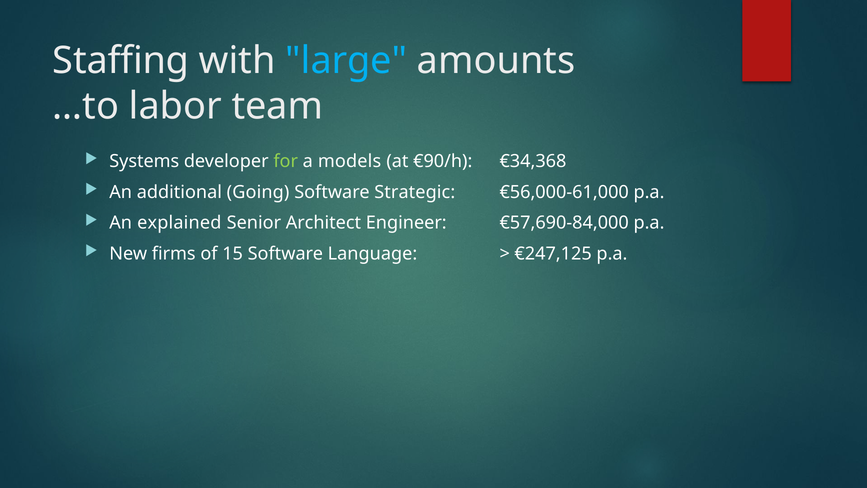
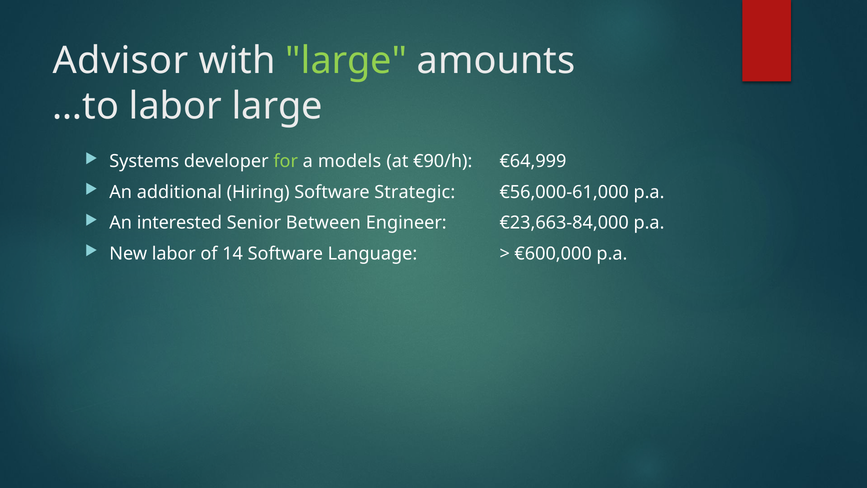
Staffing: Staffing -> Advisor (121, 61)
large colour: light blue -> light green (346, 61)
labor team: team -> large (277, 106)
€34,368: €34,368 -> €64,999 (533, 161)
Going: Going -> Hiring (258, 192)
explained: explained -> interested (179, 223)
Architect: Architect -> Between (323, 223)
€57,690-84,000: €57,690-84,000 -> €23,663-84,000 (564, 223)
New firms: firms -> labor (174, 254)
15: 15 -> 14 (233, 254)
€247,125: €247,125 -> €600,000 (553, 254)
